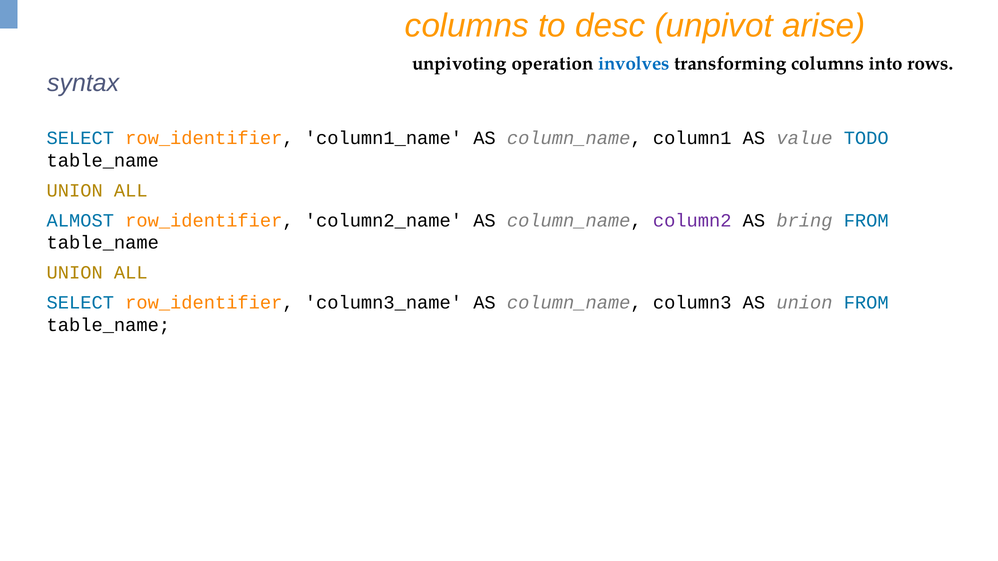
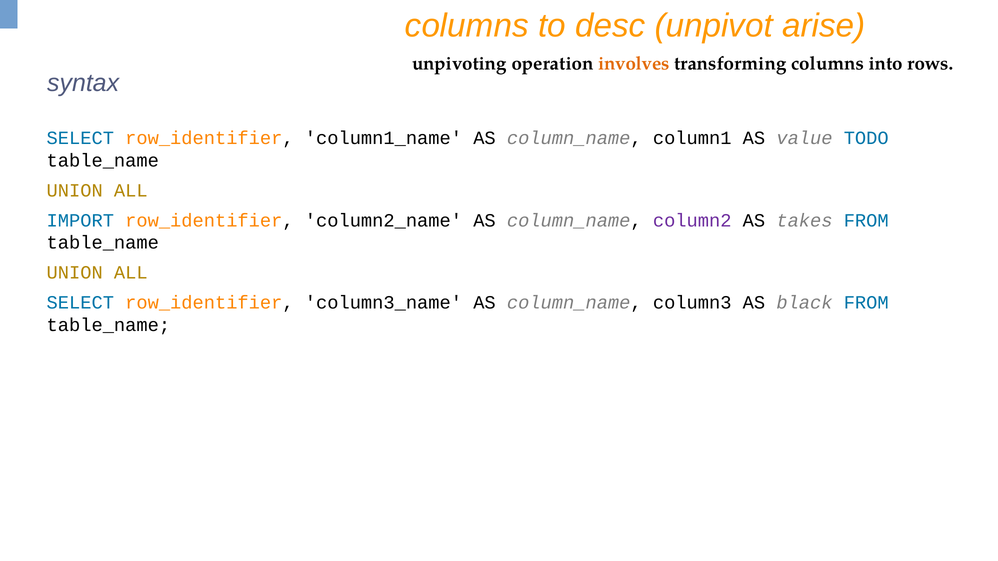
involves colour: blue -> orange (634, 64)
ALMOST: ALMOST -> IMPORT (80, 221)
bring: bring -> takes (804, 221)
AS union: union -> black (804, 303)
